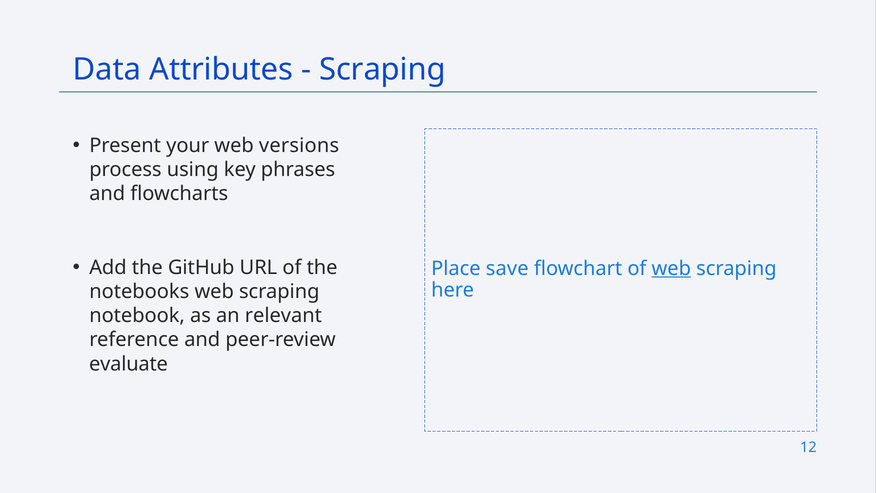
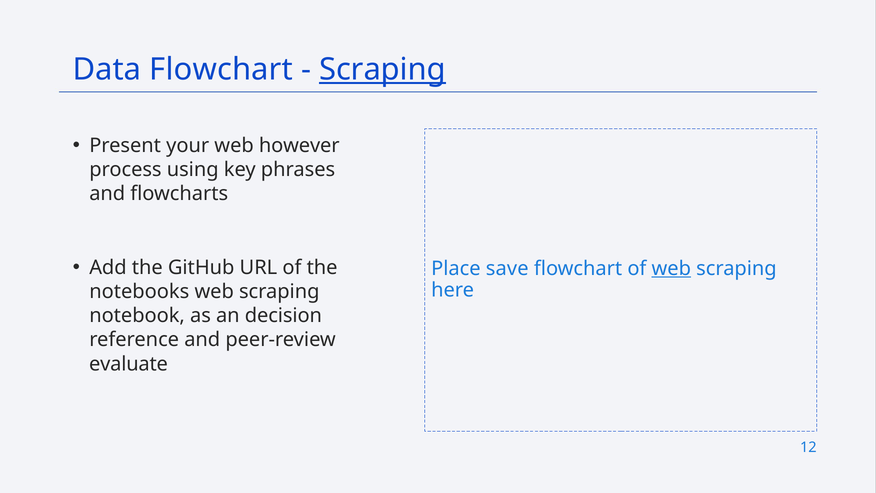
Data Attributes: Attributes -> Flowchart (221, 69)
Scraping underline: none -> present (383, 69)
versions: versions -> however (299, 146)
relevant: relevant -> decision (283, 316)
